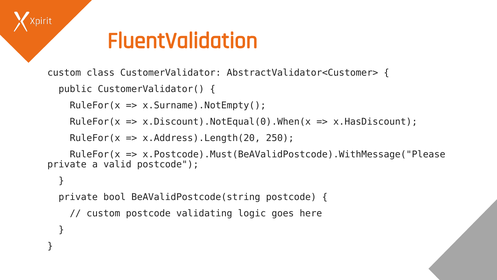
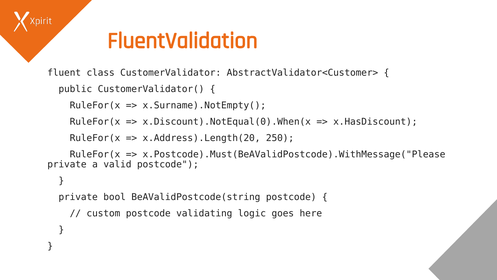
custom: custom -> fluent (64, 73)
